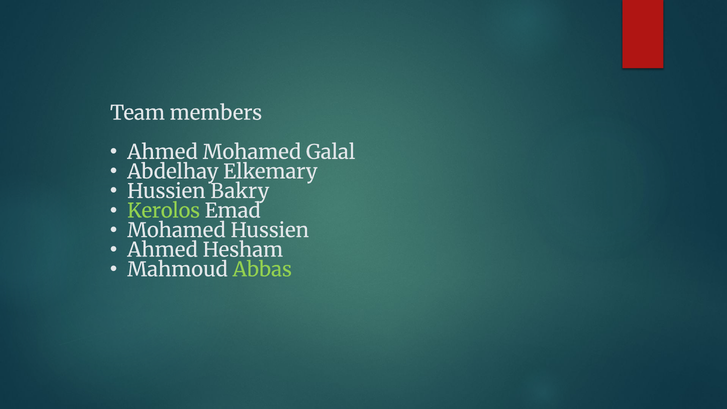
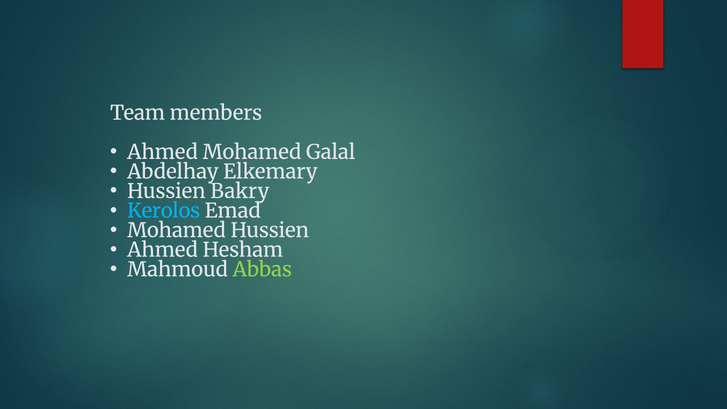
Kerolos colour: light green -> light blue (164, 211)
